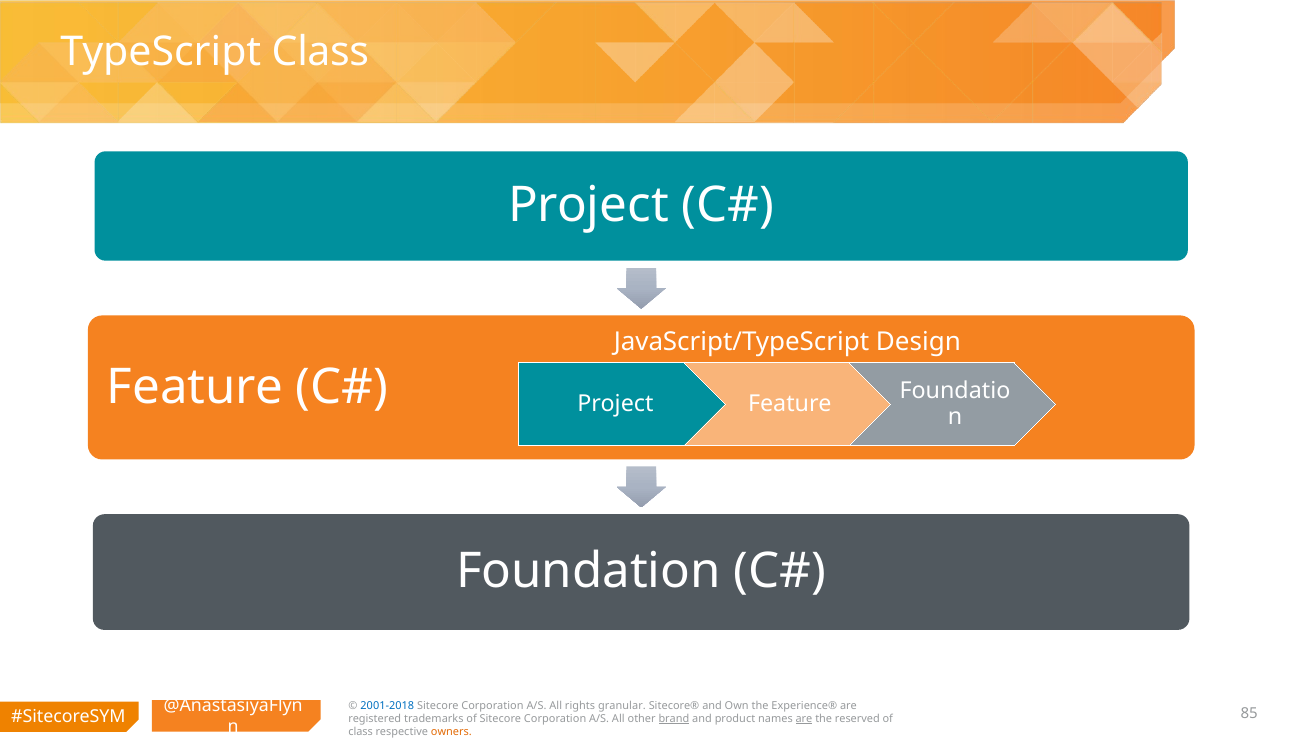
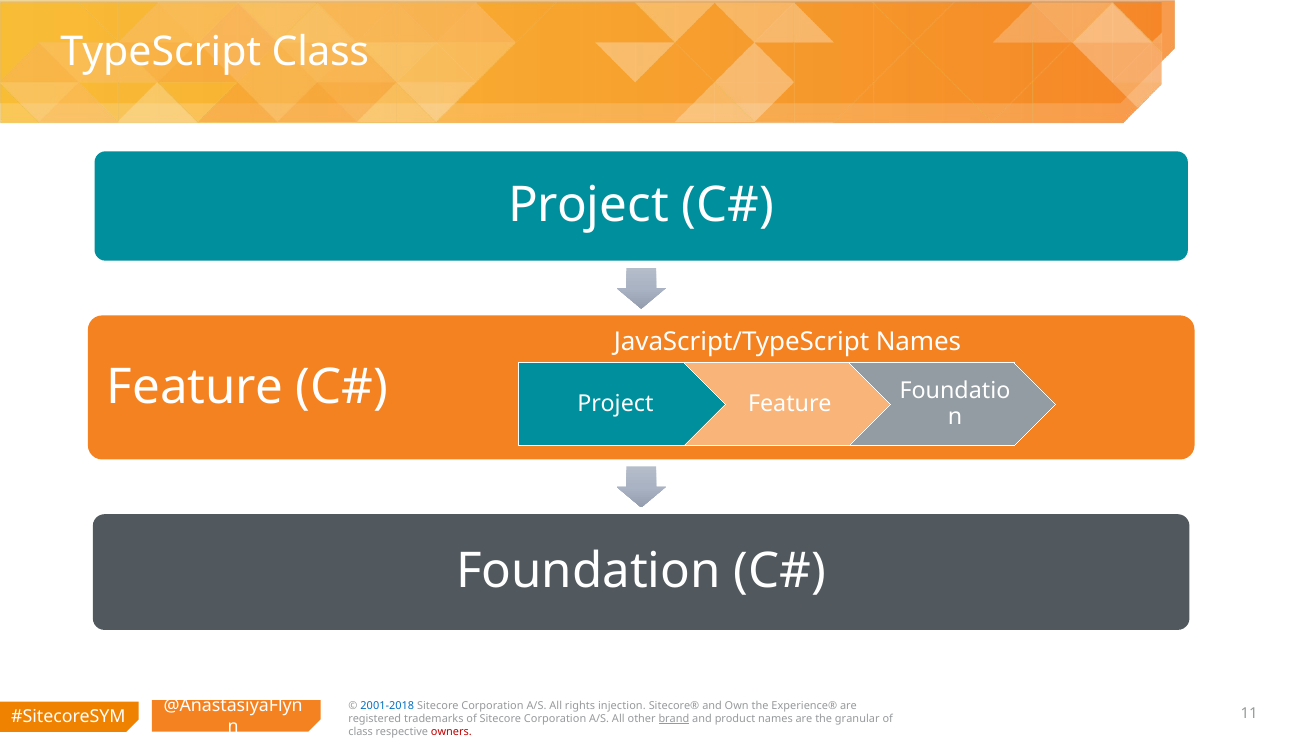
JavaScript/TypeScript Design: Design -> Names (918, 342)
granular: granular -> injection (622, 706)
85: 85 -> 11 (1249, 713)
are underline: present -> none (804, 719)
reserved: reserved -> granular (857, 719)
owners colour: orange -> red (451, 732)
